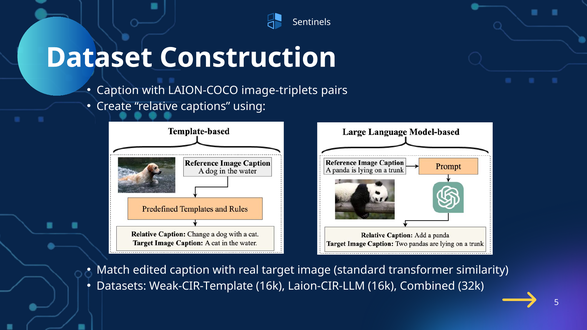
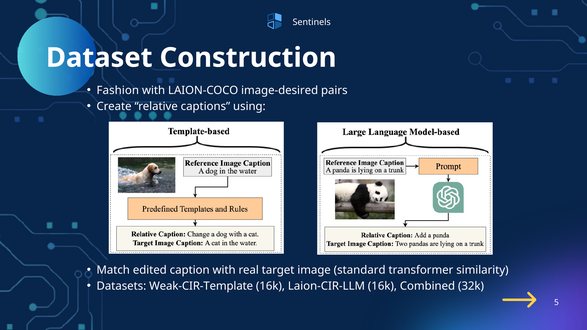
Caption: Caption -> Fashion (118, 90)
image-triplets: image-triplets -> image-desired (280, 90)
